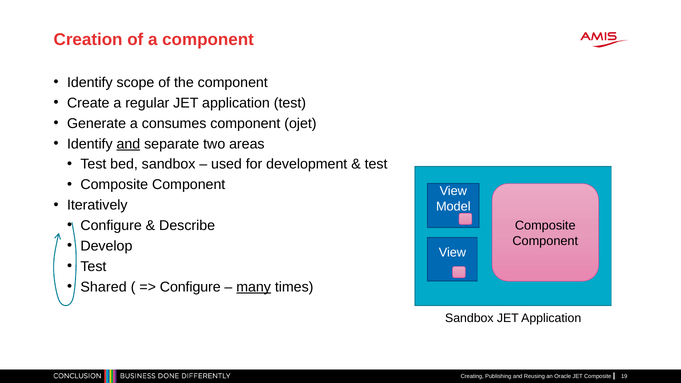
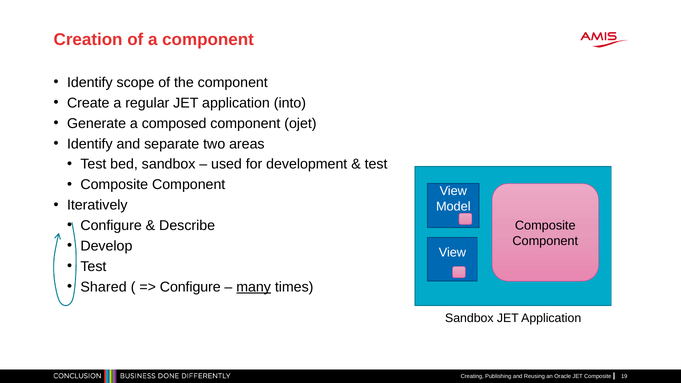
application test: test -> into (290, 103)
consumes: consumes -> composed (174, 123)
and underline: present -> none (128, 144)
